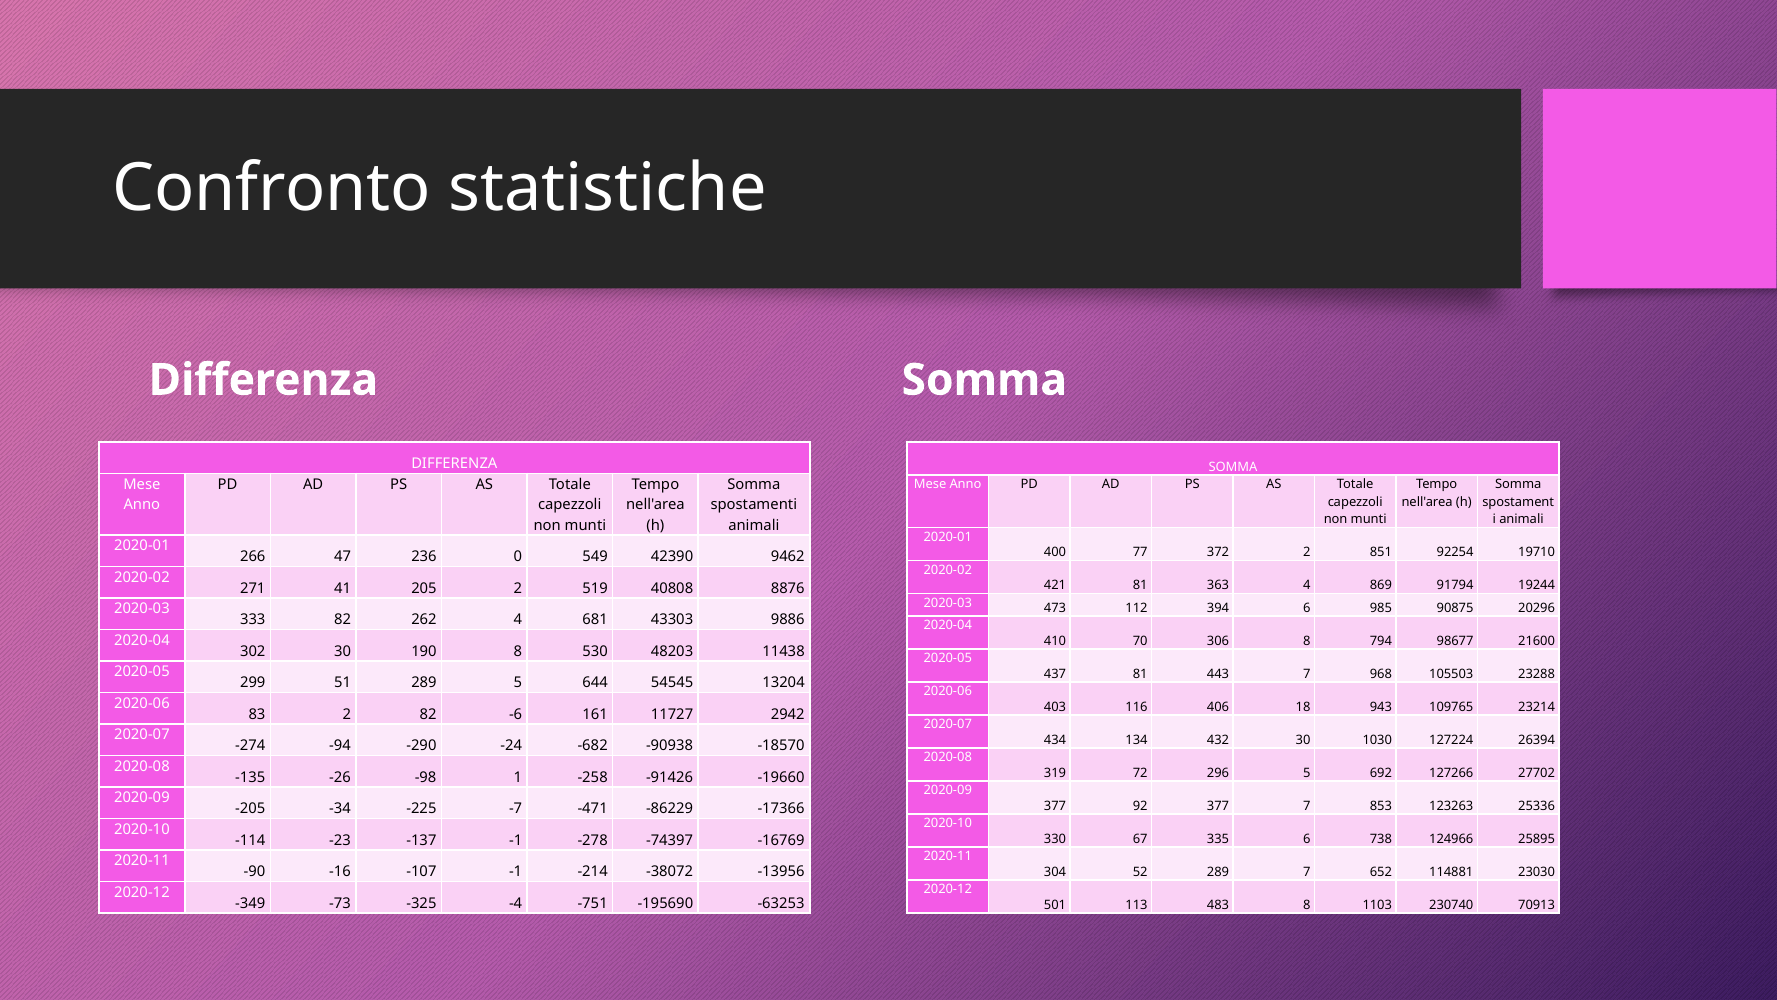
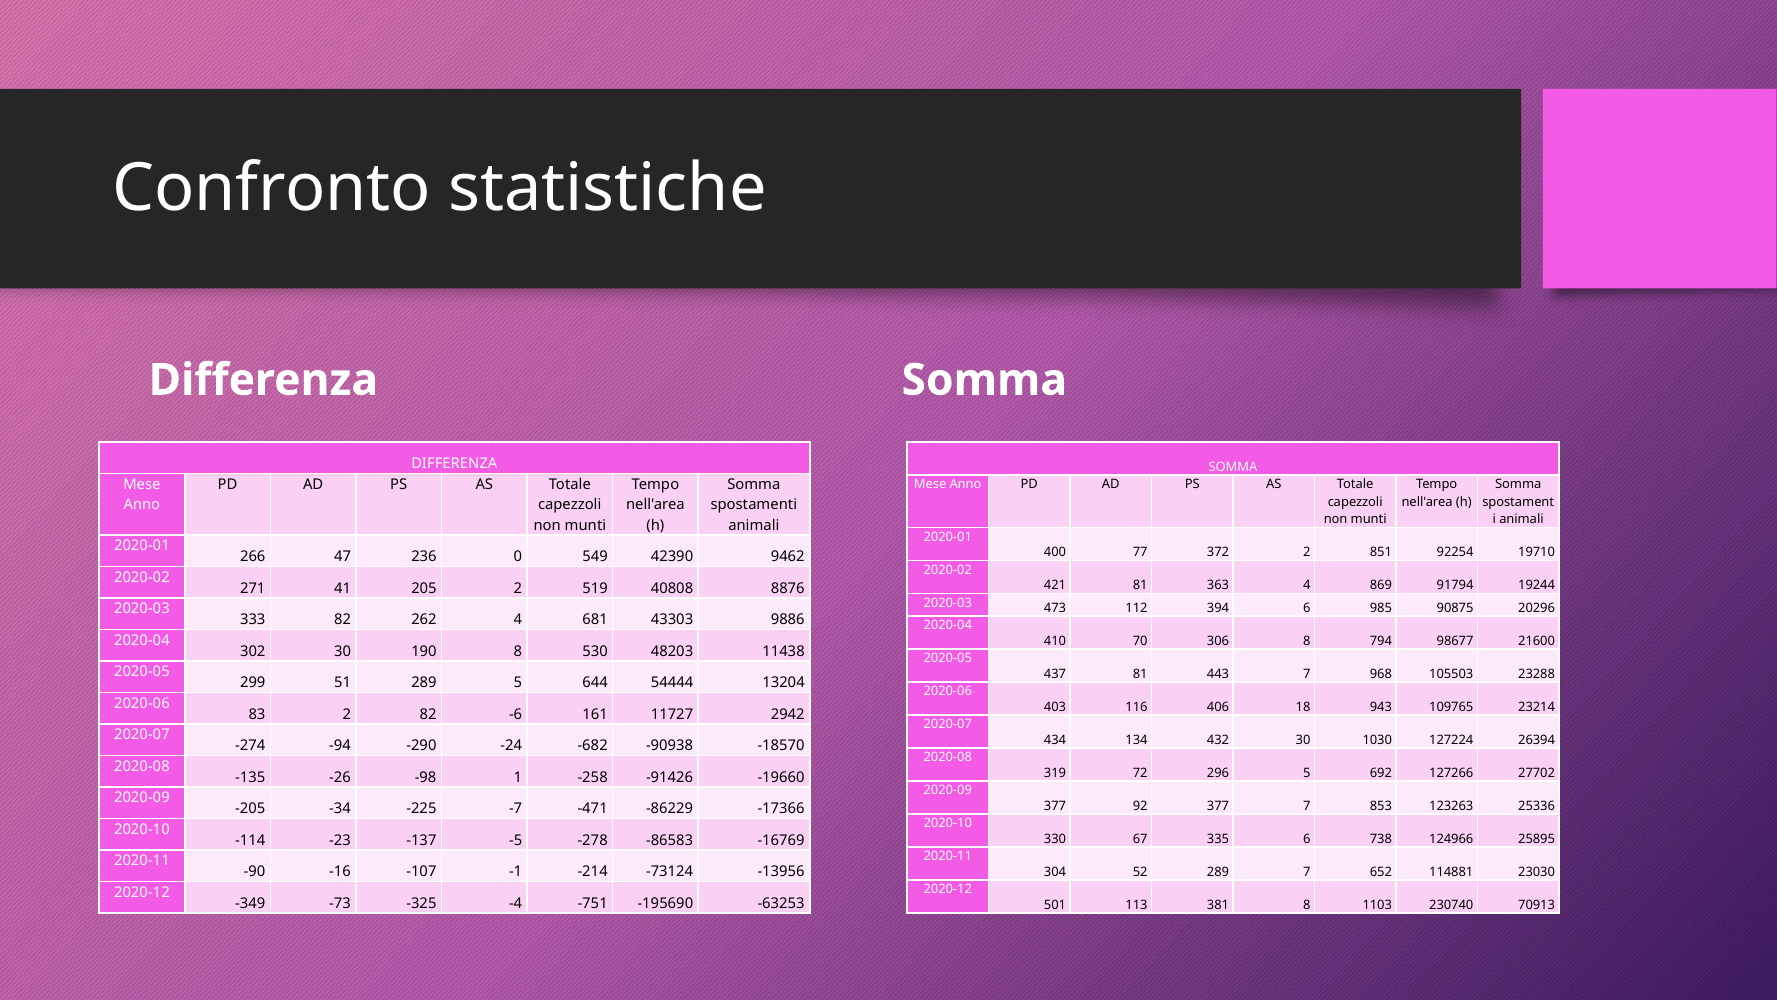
54545: 54545 -> 54444 (672, 683)
-137 -1: -1 -> -5 (516, 840)
-74397: -74397 -> -86583 (670, 840)
-38072: -38072 -> -73124 (670, 872)
483: 483 -> 381 (1218, 905)
